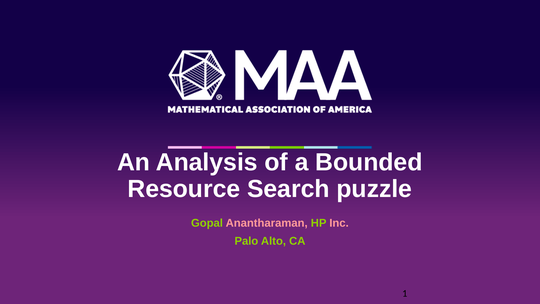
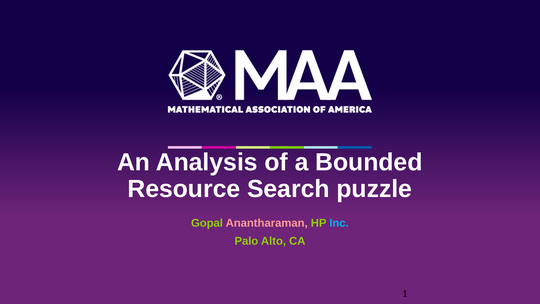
Inc colour: pink -> light blue (339, 223)
